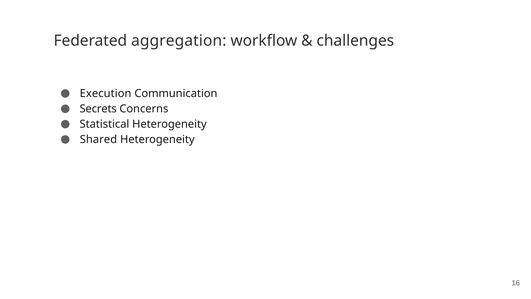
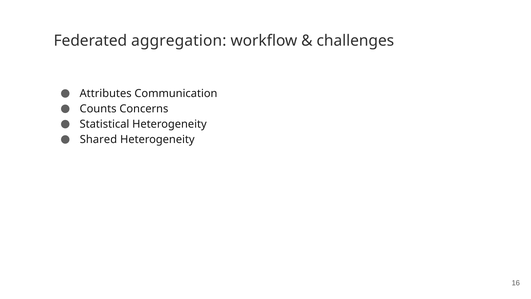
Execution: Execution -> Attributes (106, 94)
Secrets: Secrets -> Counts (98, 109)
